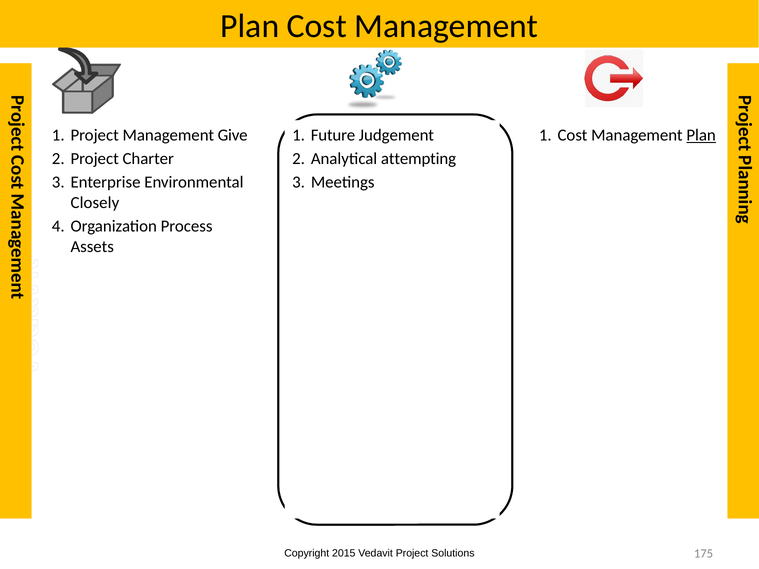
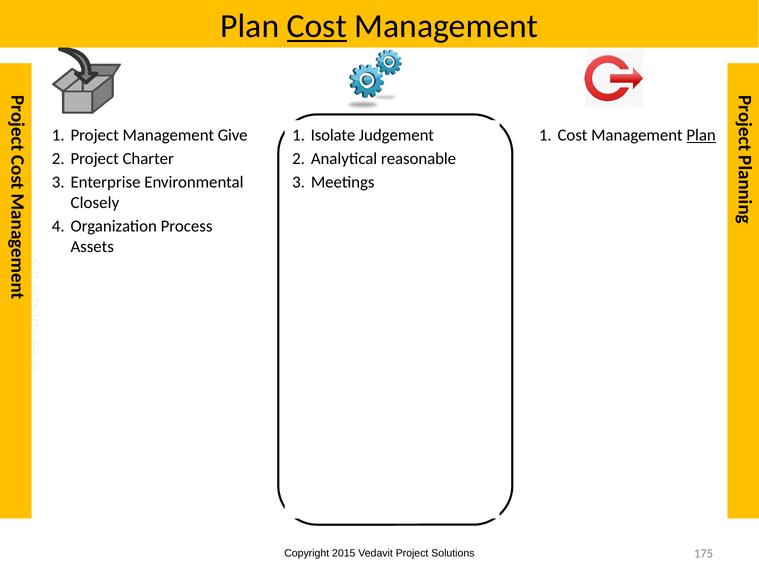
Cost underline: none -> present (317, 26)
Future: Future -> Isolate (333, 135)
attempting: attempting -> reasonable (419, 159)
